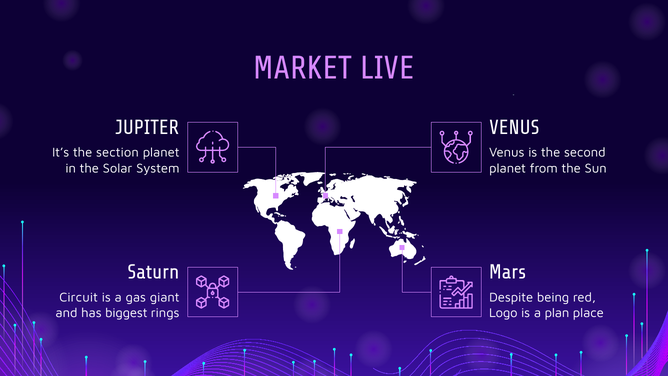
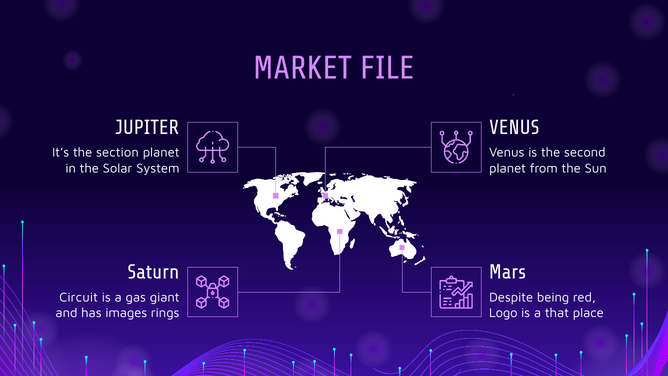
LIVE: LIVE -> FILE (387, 68)
biggest: biggest -> images (126, 313)
plan: plan -> that (557, 313)
